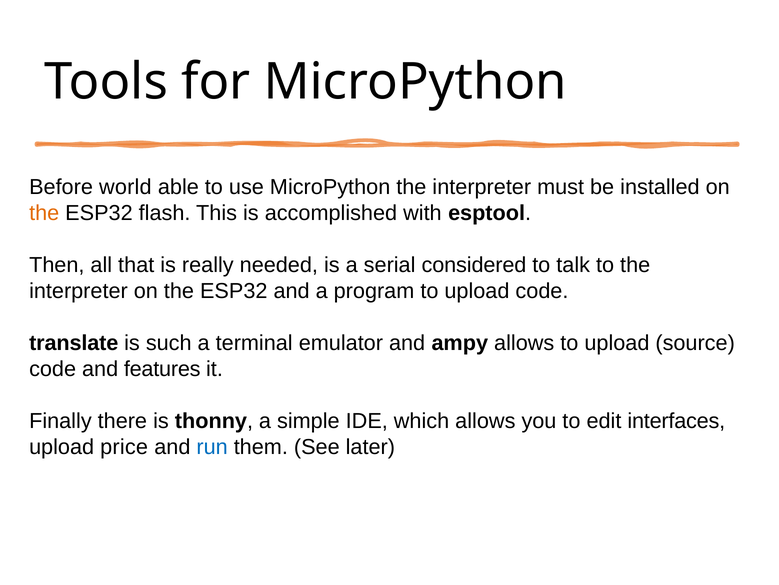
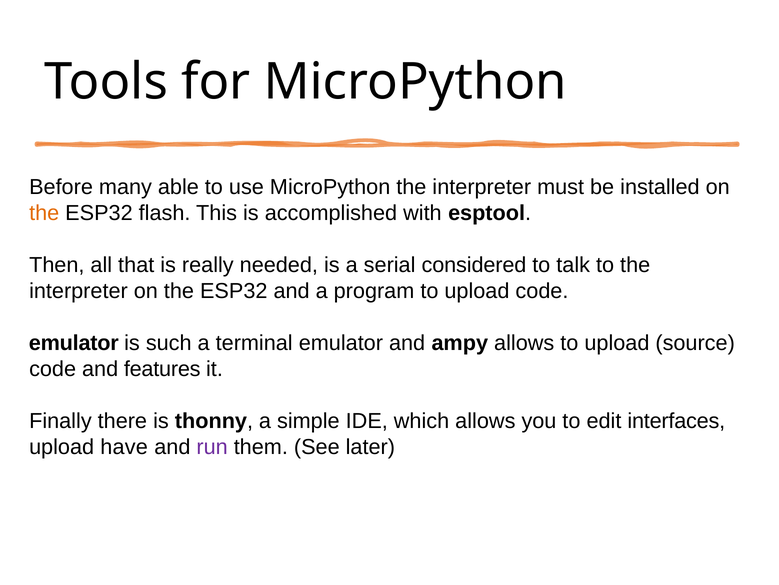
world: world -> many (125, 187)
translate: translate -> emulator (74, 343)
price: price -> have (124, 447)
run colour: blue -> purple (212, 447)
